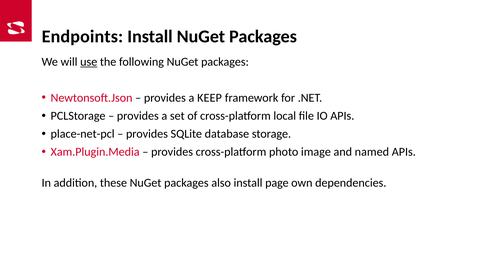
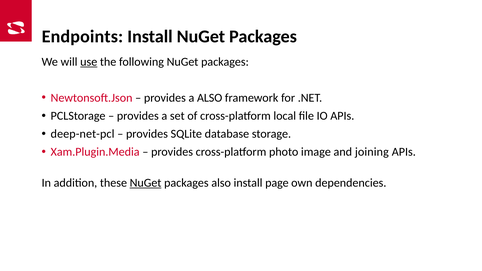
a KEEP: KEEP -> ALSO (210, 98)
place-net-pcl: place-net-pcl -> deep-net-pcl (83, 134)
named: named -> joining (372, 152)
NuGet underline: none -> present (146, 183)
